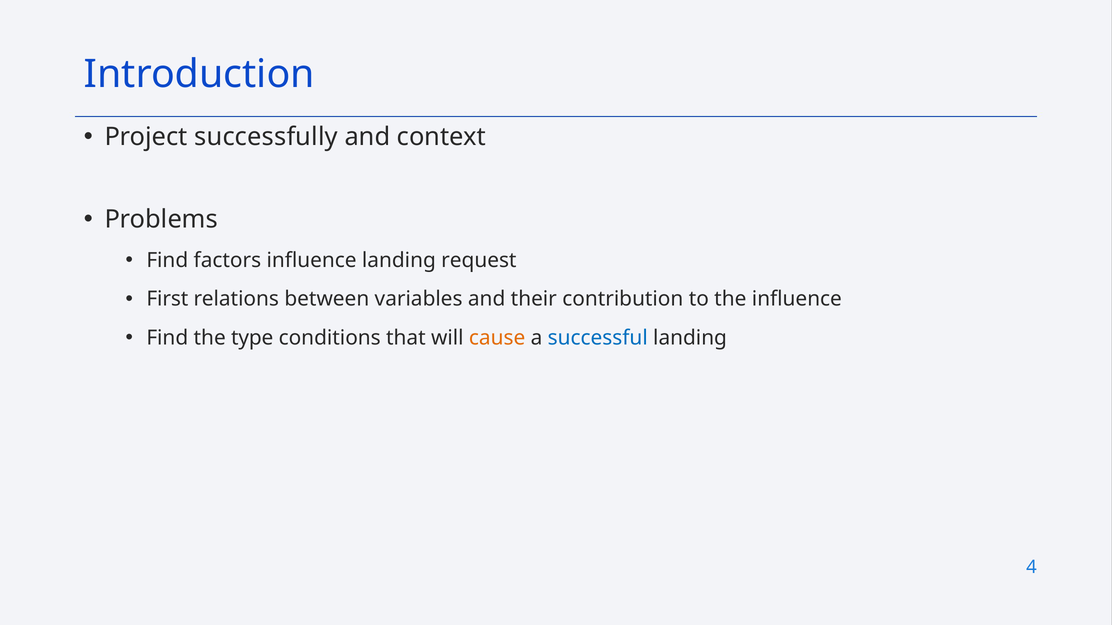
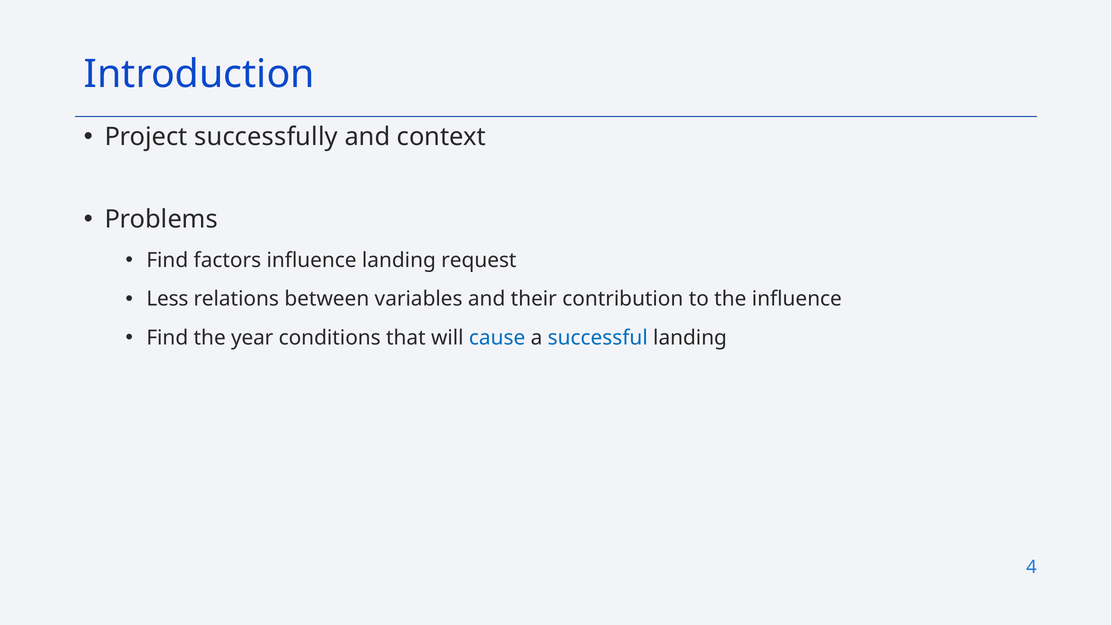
First: First -> Less (167, 299)
type: type -> year (252, 338)
cause colour: orange -> blue (497, 338)
